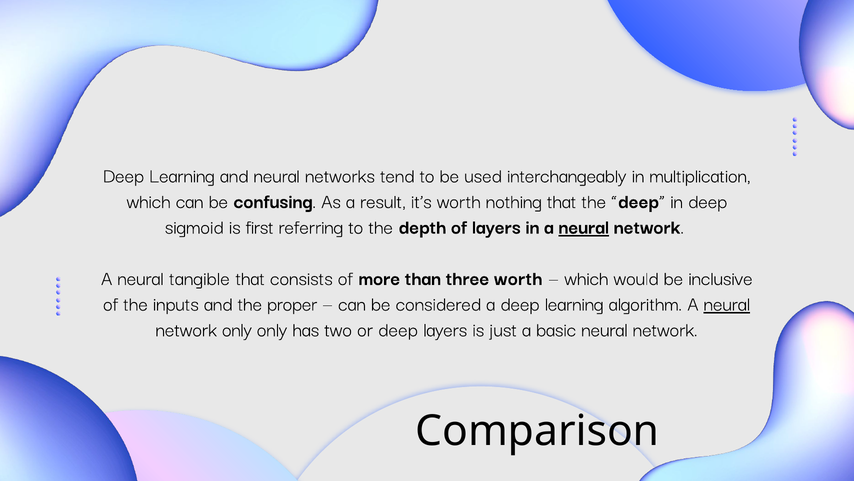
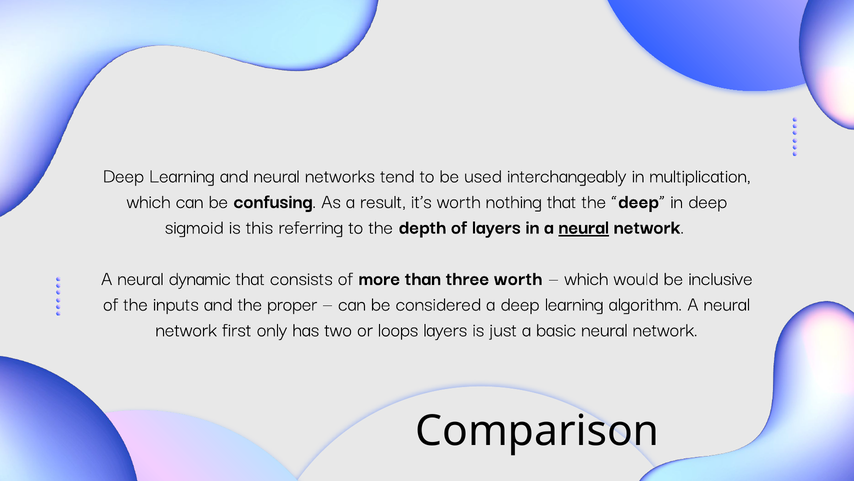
first: first -> this (259, 226)
tangible: tangible -> dynamic (200, 278)
neural underline: present -> none (727, 303)
network only: only -> first (237, 329)
or deep: deep -> loops (398, 329)
